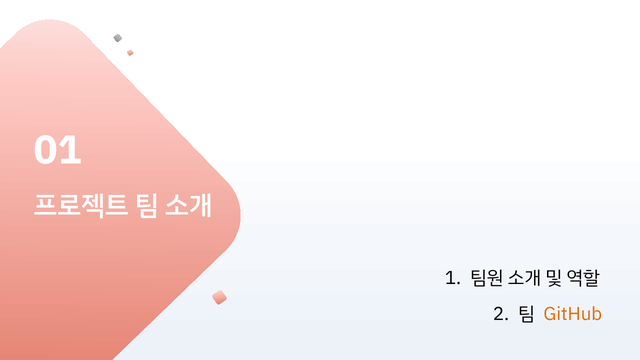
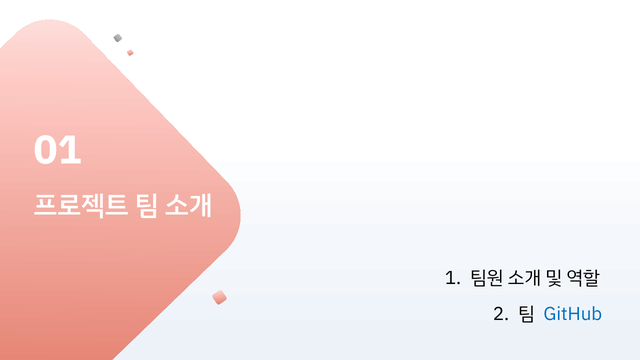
GitHub colour: orange -> blue (573, 314)
